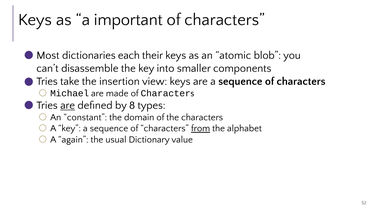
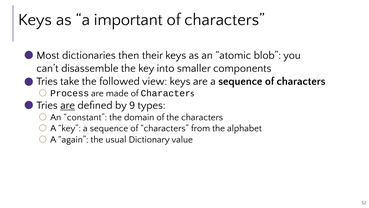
each: each -> then (129, 55)
insertion: insertion -> followed (120, 81)
Michael: Michael -> Process (70, 93)
8: 8 -> 9 (132, 105)
from underline: present -> none (201, 128)
